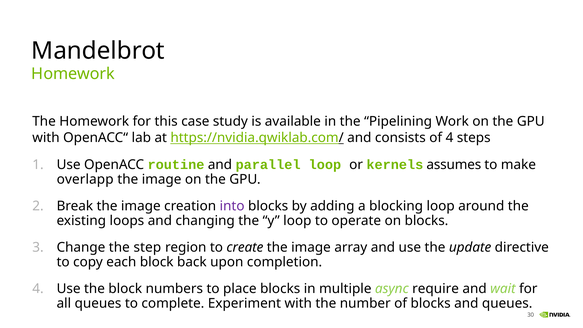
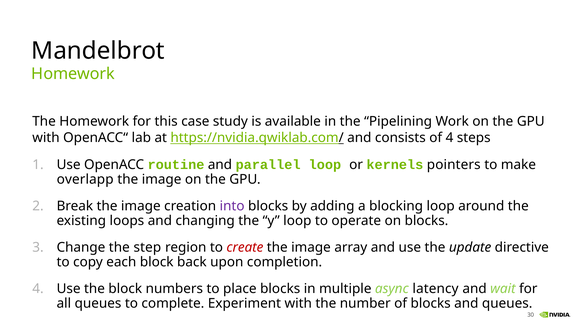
assumes: assumes -> pointers (454, 165)
create colour: black -> red (245, 247)
require: require -> latency (436, 289)
